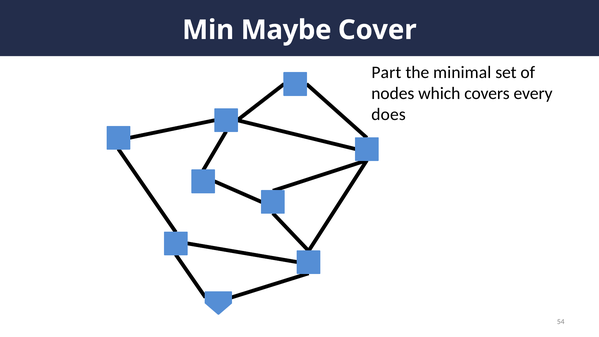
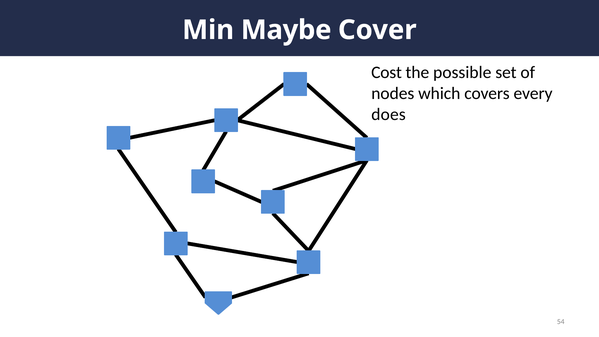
Part: Part -> Cost (387, 72)
minimal: minimal -> possible (462, 72)
